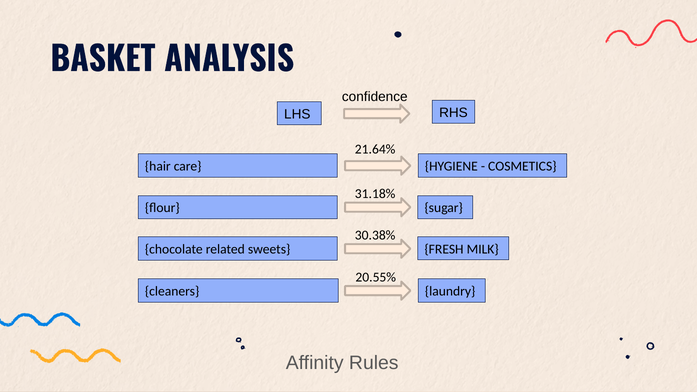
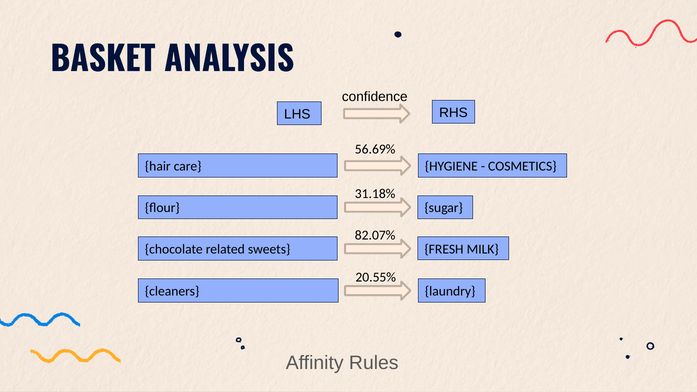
21.64%: 21.64% -> 56.69% (375, 149)
30.38%: 30.38% -> 82.07% (375, 235)
